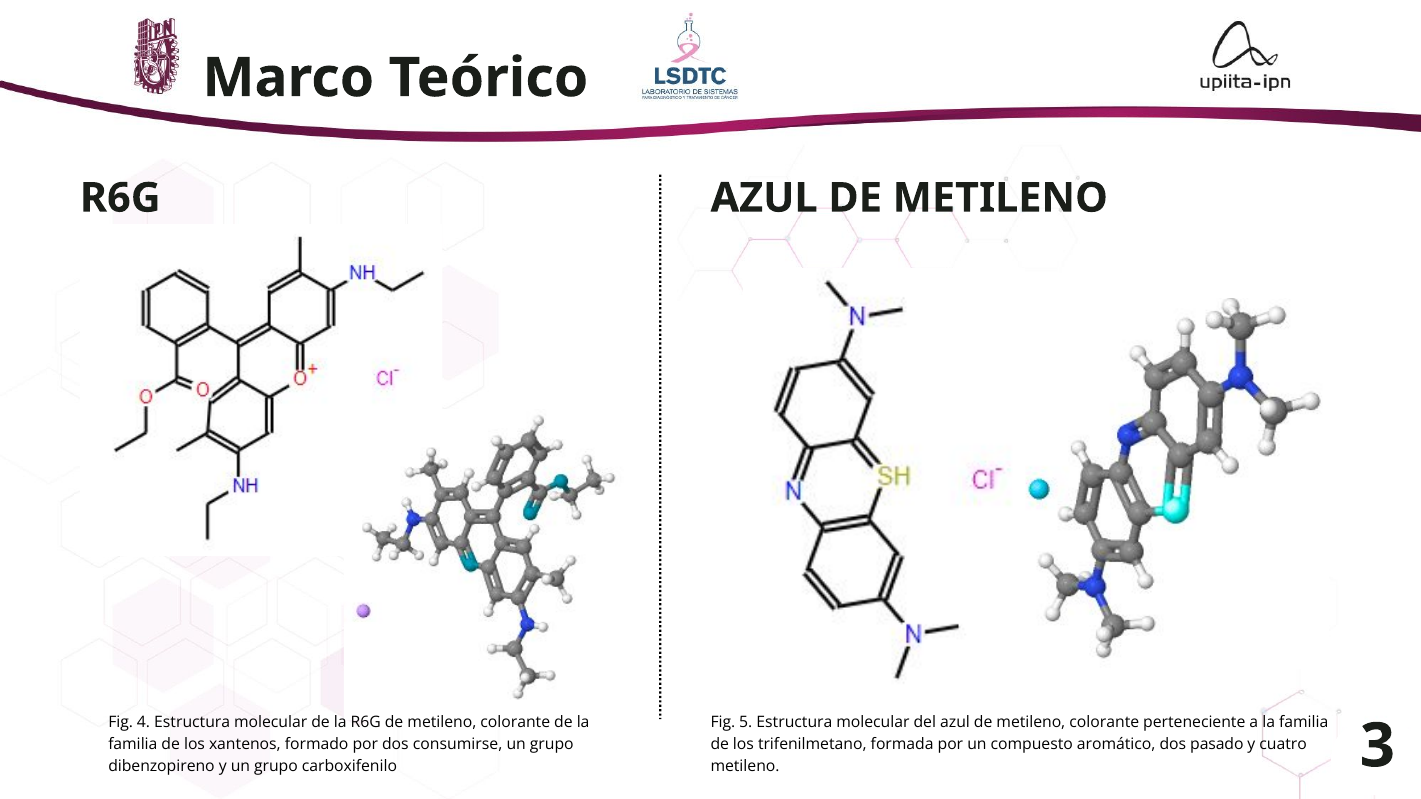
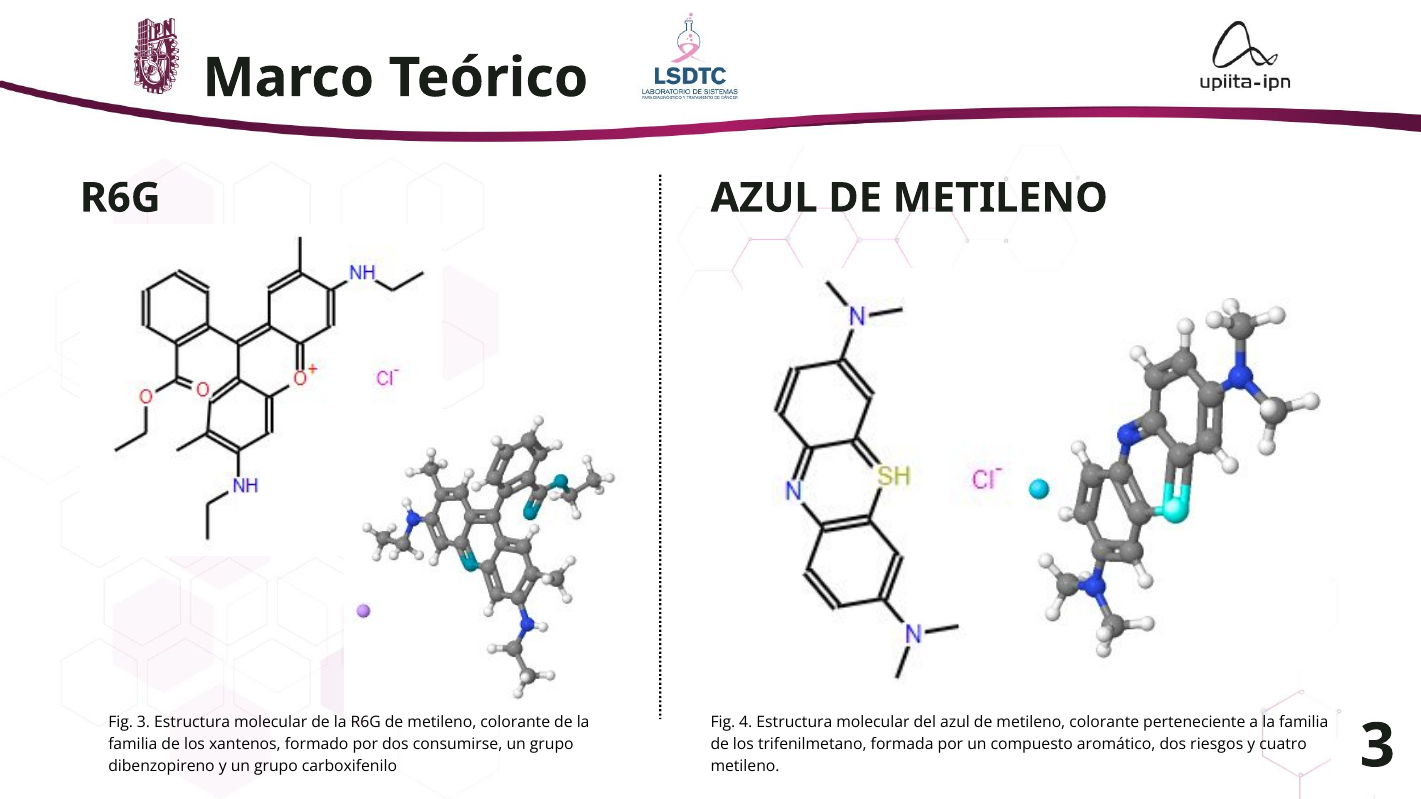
Fig 4: 4 -> 3 (144, 723)
5: 5 -> 4 (746, 723)
pasado: pasado -> riesgos (1217, 745)
